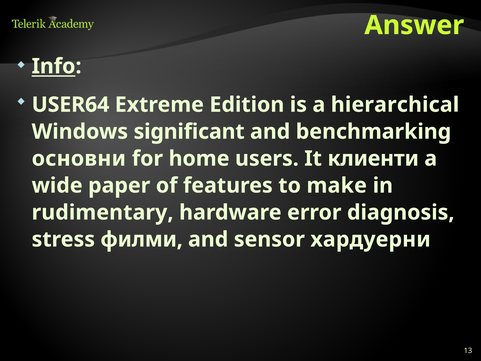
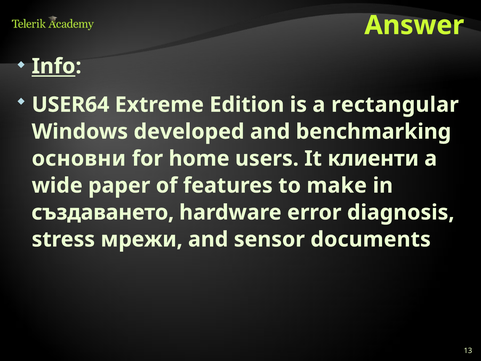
hierarchical: hierarchical -> rectangular (395, 105)
significant: significant -> developed (189, 132)
rudimentary: rudimentary -> създаването (103, 212)
филми: филми -> мрежи (142, 239)
хардуерни: хардуерни -> documents (371, 239)
